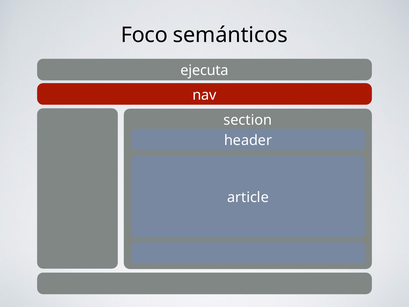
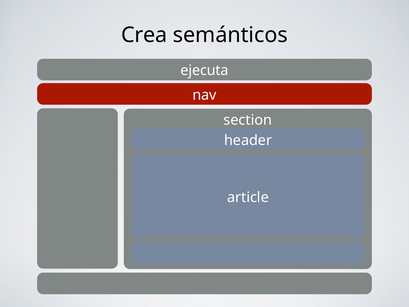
Foco: Foco -> Crea (144, 35)
